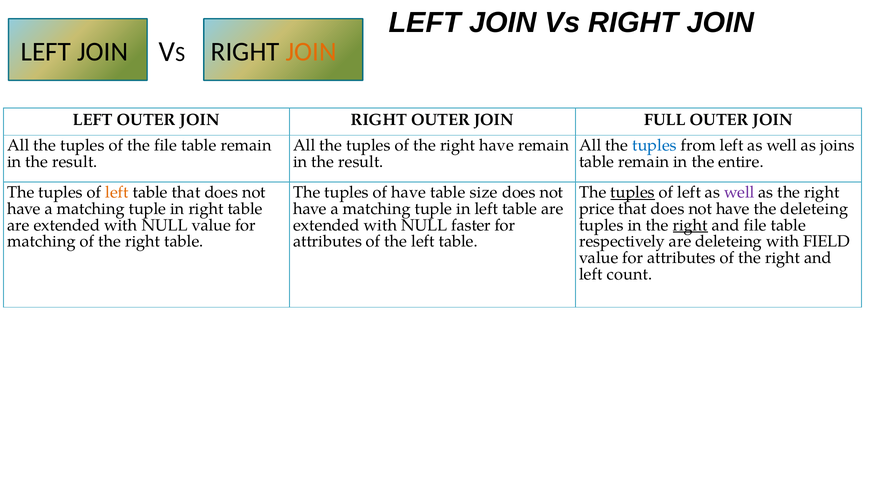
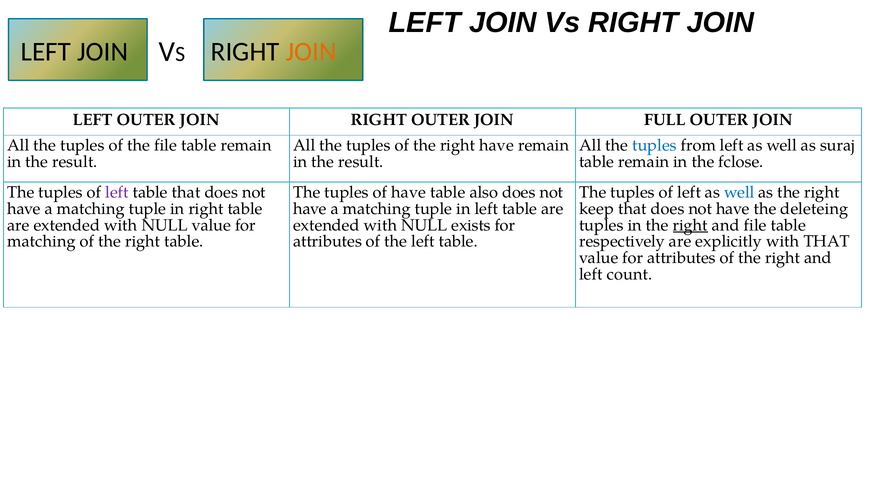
joins: joins -> suraj (838, 145)
entire: entire -> fclose (741, 162)
left colour: orange -> purple (117, 192)
size: size -> also (484, 192)
tuples underline: present -> none (633, 192)
well colour: purple -> blue (739, 192)
price: price -> keep (597, 208)
faster: faster -> exists (471, 225)
are deleteing: deleteing -> explicitly (729, 241)
with FIELD: FIELD -> THAT (827, 241)
